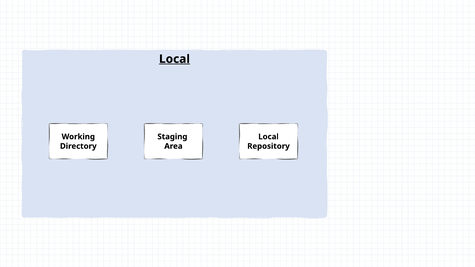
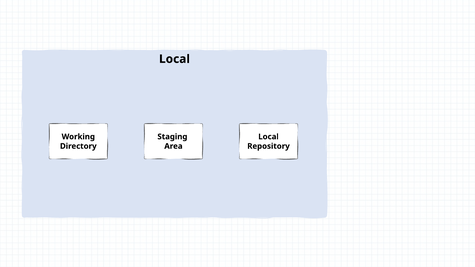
Local underline: present -> none (174, 59)
